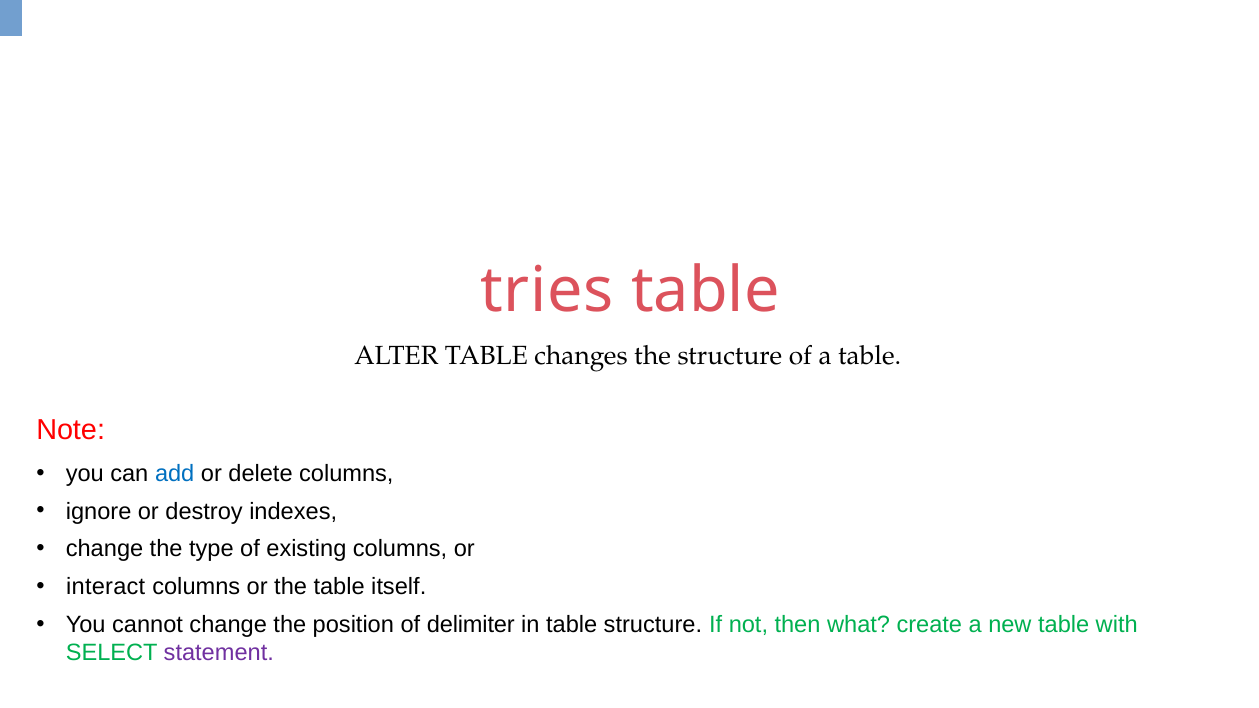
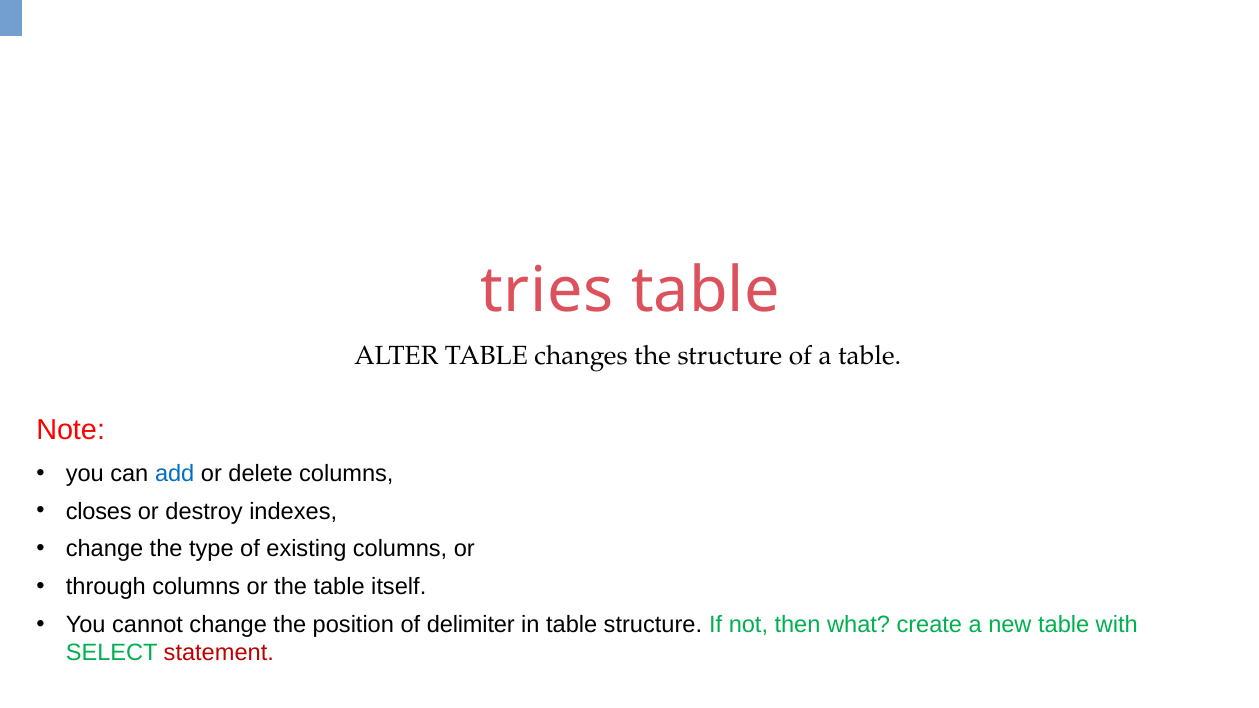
ignore: ignore -> closes (99, 512)
interact: interact -> through (106, 587)
statement colour: purple -> red (219, 653)
